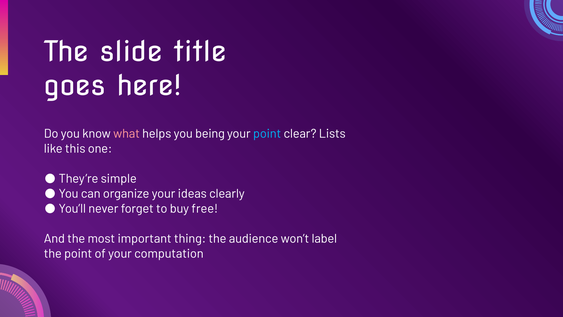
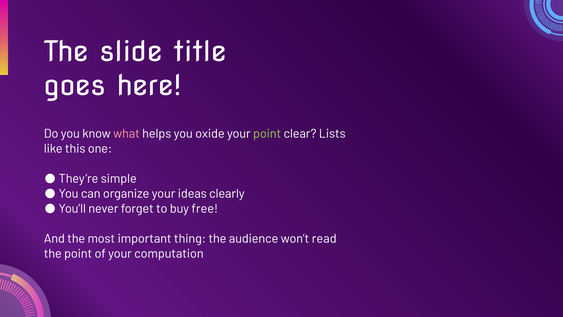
being: being -> oxide (210, 133)
point colour: light blue -> light green (267, 133)
label: label -> read (324, 238)
